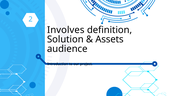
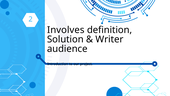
Assets: Assets -> Writer (109, 39)
